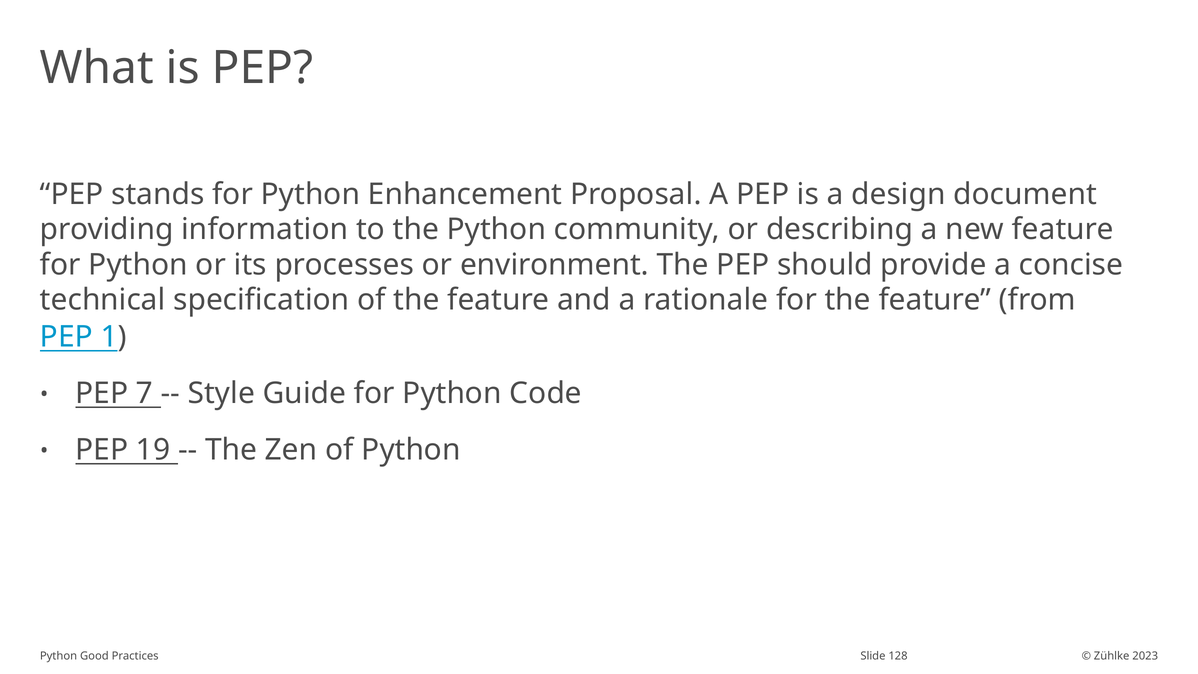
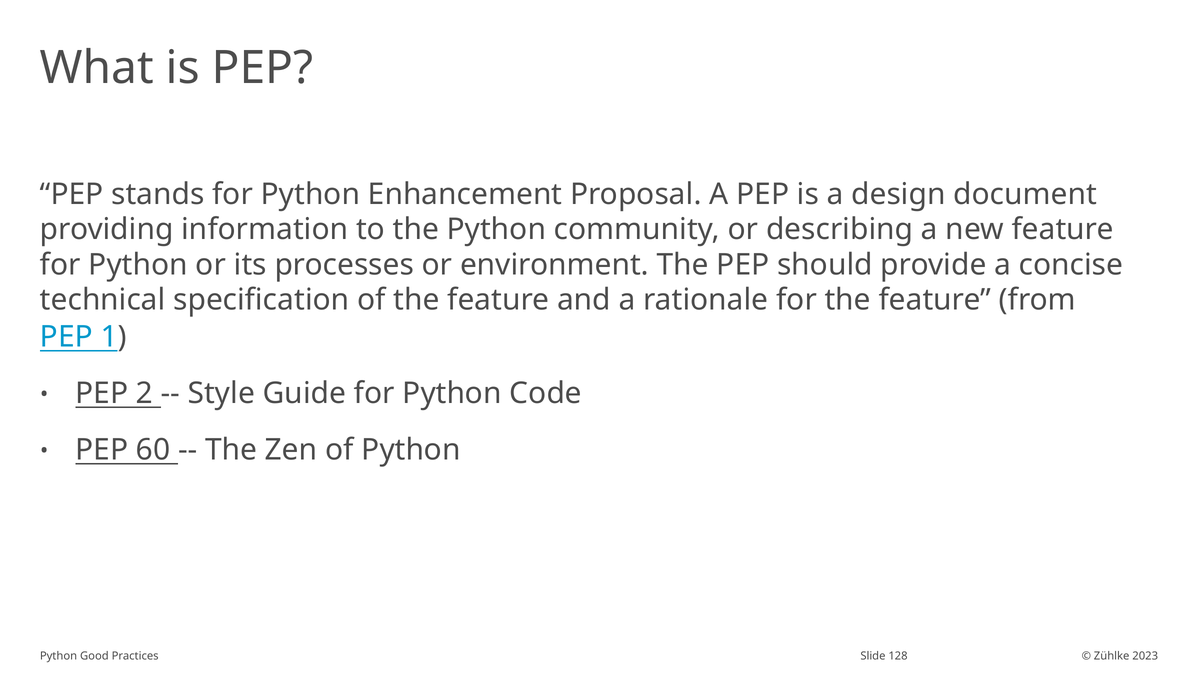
7: 7 -> 2 (145, 393)
19: 19 -> 60 (153, 450)
